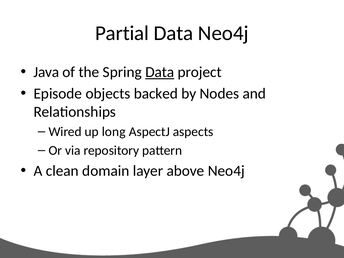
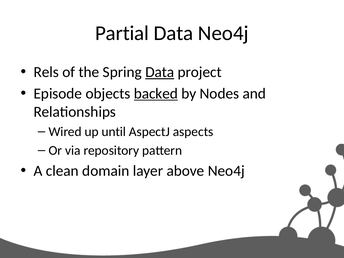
Java: Java -> Rels (46, 72)
backed underline: none -> present (156, 94)
long: long -> until (114, 132)
